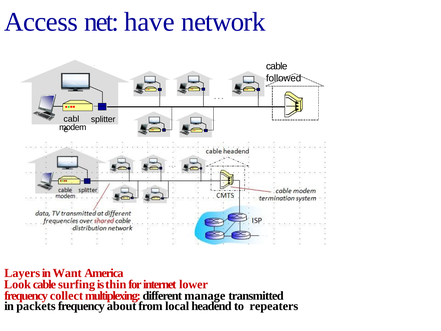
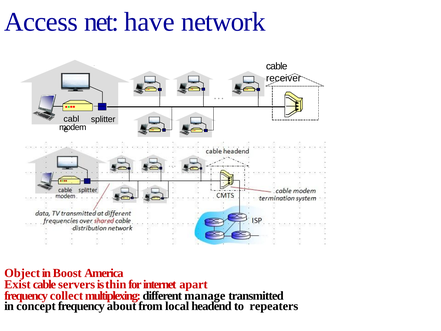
followed: followed -> receiver (284, 78)
Layers: Layers -> Object (22, 273)
Want: Want -> Boost (67, 273)
Look: Look -> Exist (17, 284)
surfing: surfing -> servers (77, 284)
lower: lower -> apart (193, 284)
packets: packets -> concept (36, 306)
